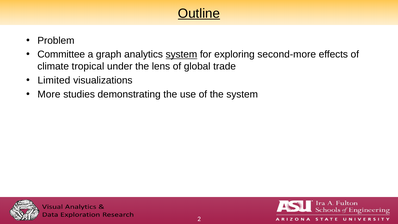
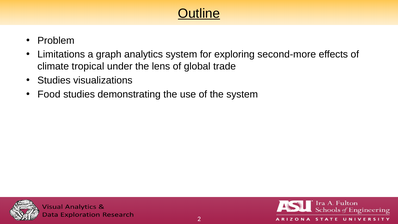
Committee: Committee -> Limitations (61, 54)
system underline: present -> none (181, 54)
Limited: Limited -> Studies (54, 80)
More: More -> Food (49, 94)
